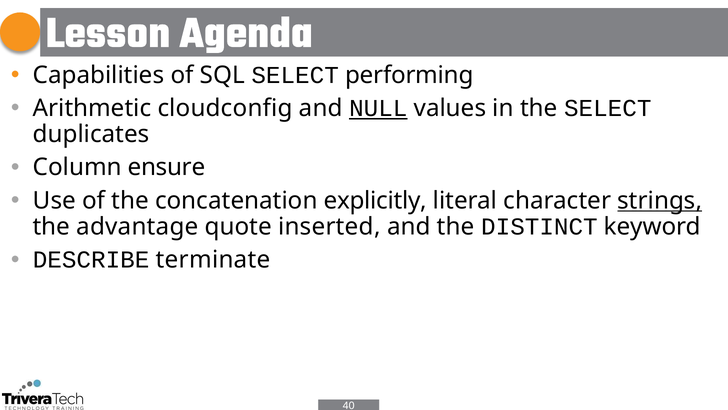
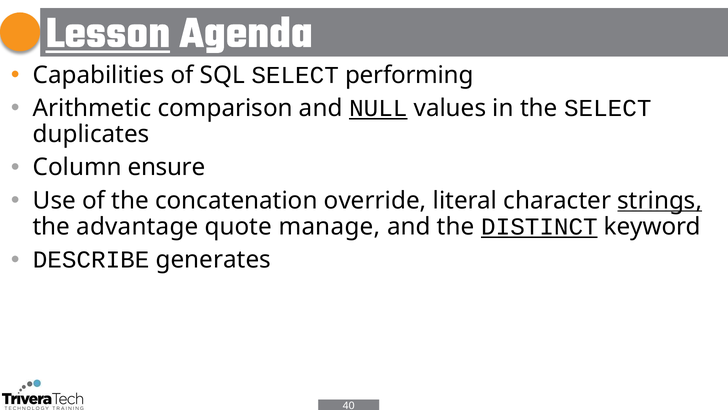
Lesson underline: none -> present (108, 32)
cloudconfig: cloudconfig -> comparison (225, 108)
explicitly: explicitly -> override (375, 200)
inserted: inserted -> manage (329, 227)
DISTINCT underline: none -> present (539, 227)
terminate: terminate -> generates (213, 260)
